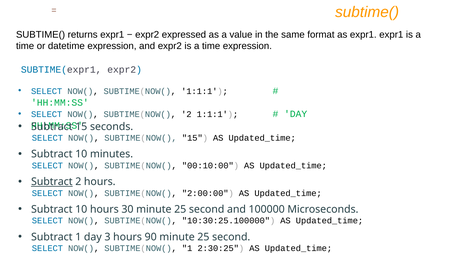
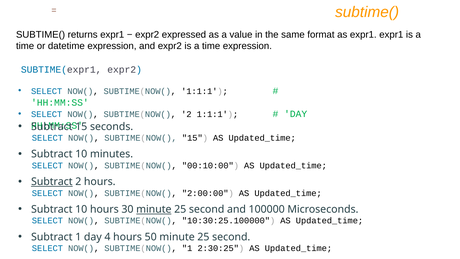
minute underline: none -> present (154, 209)
3: 3 -> 4 (107, 237)
90: 90 -> 50 (151, 237)
